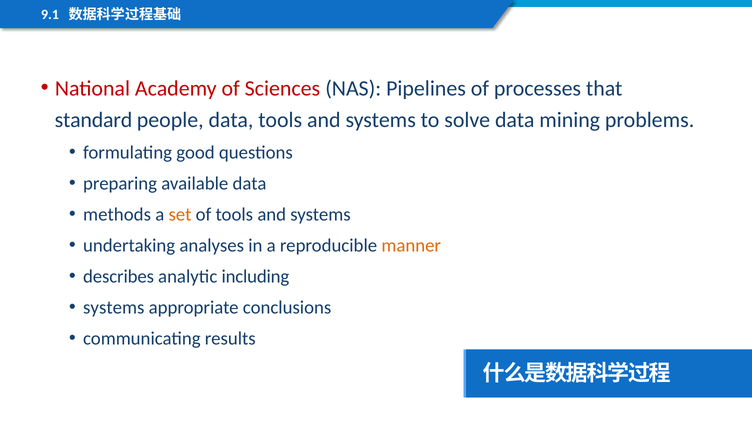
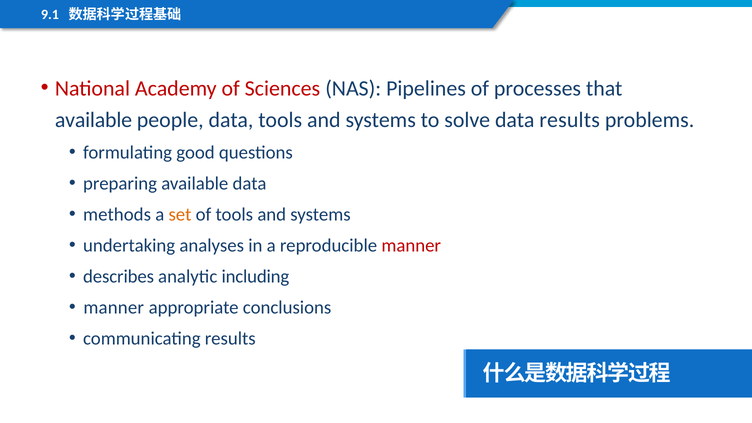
standard: standard -> available (93, 120)
data mining: mining -> results (570, 120)
manner colour: orange -> red (411, 245)
systems: systems -> manner (114, 307)
